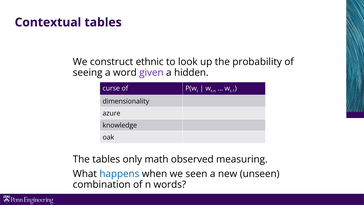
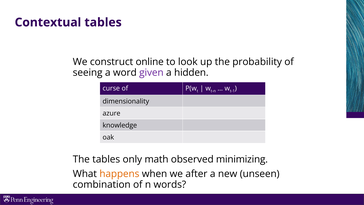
ethnic: ethnic -> online (150, 62)
measuring: measuring -> minimizing (242, 159)
happens colour: blue -> orange (119, 174)
seen: seen -> after (196, 174)
